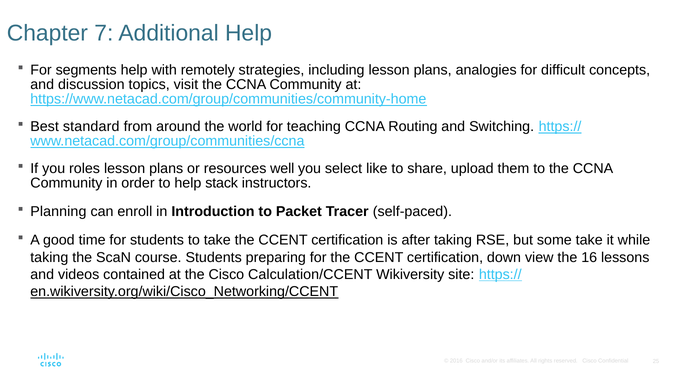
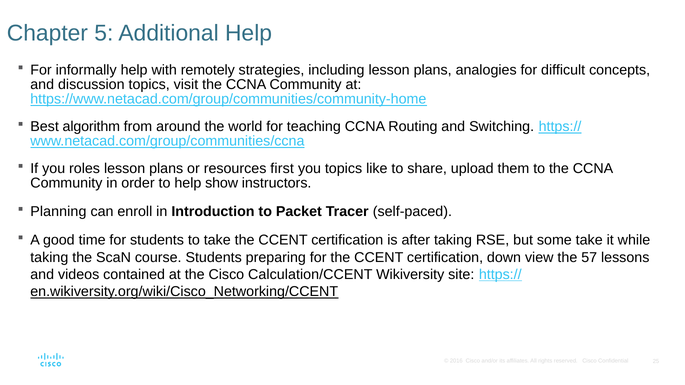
7: 7 -> 5 (104, 33)
segments: segments -> informally (86, 70)
standard: standard -> algorithm (91, 127)
well: well -> first (282, 169)
you select: select -> topics (344, 169)
stack: stack -> show (222, 183)
16: 16 -> 57 (589, 258)
